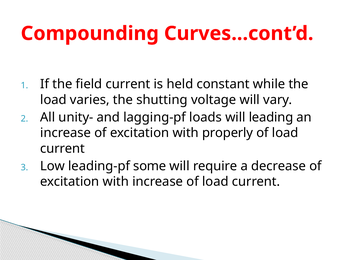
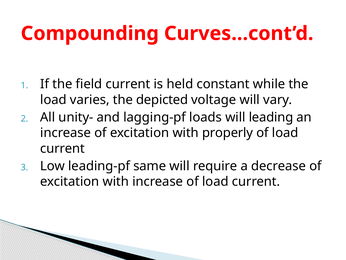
shutting: shutting -> depicted (162, 100)
some: some -> same (150, 166)
